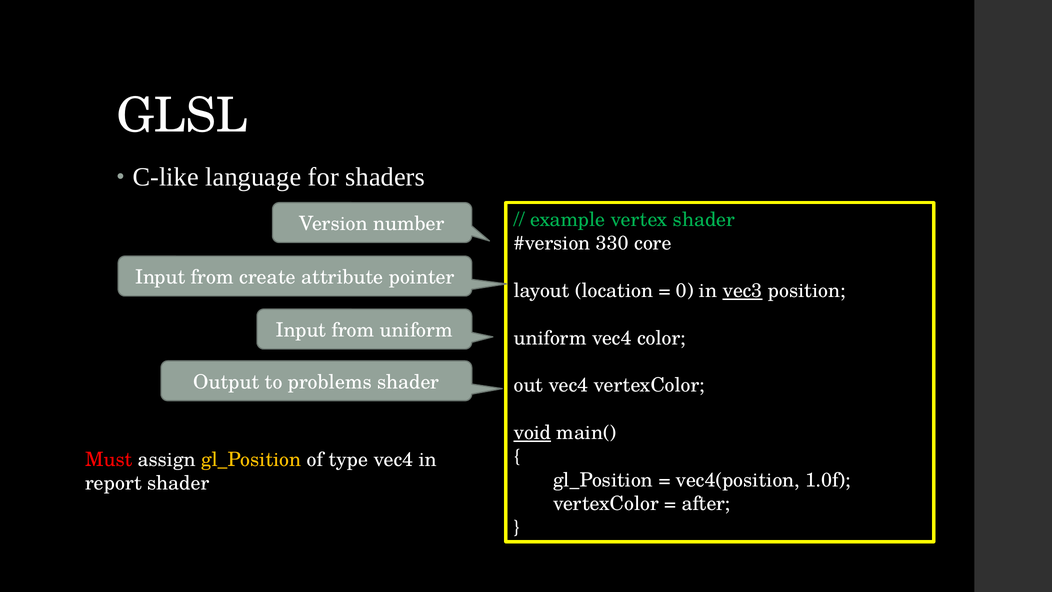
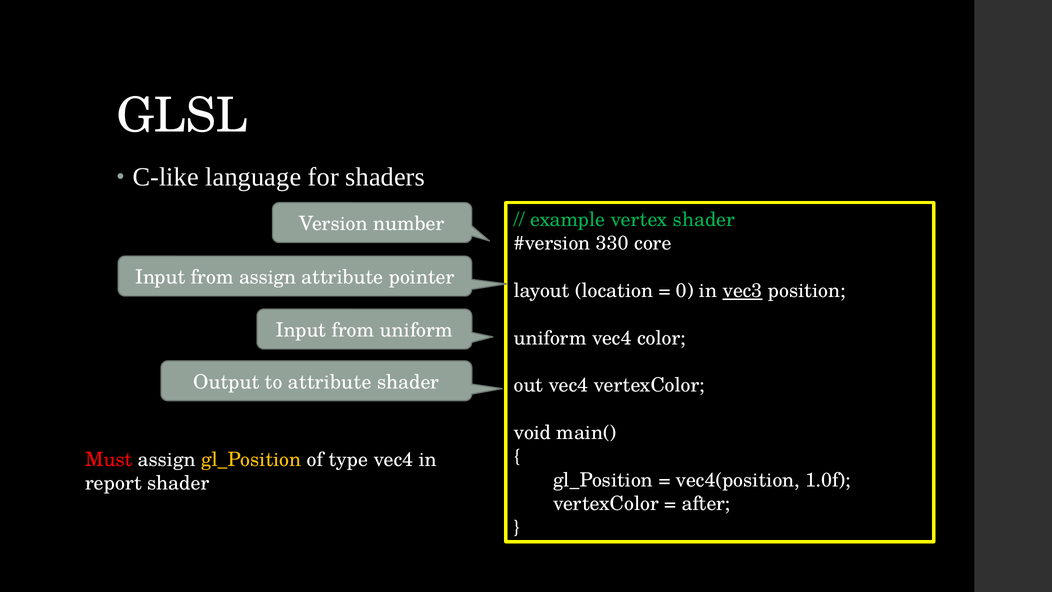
from create: create -> assign (268, 277)
to problems: problems -> attribute (330, 382)
void underline: present -> none (532, 433)
